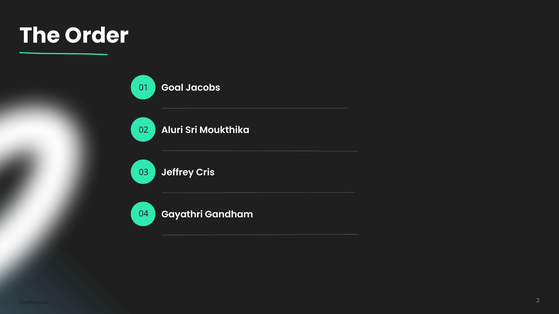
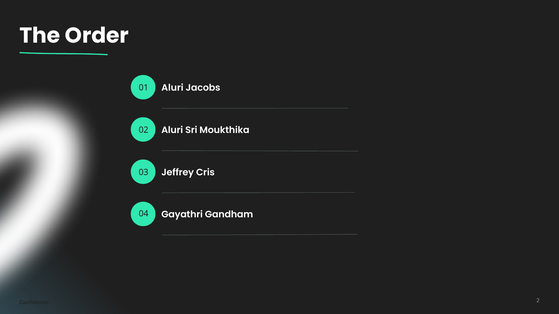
Goal: Goal -> Aluri (172, 88)
